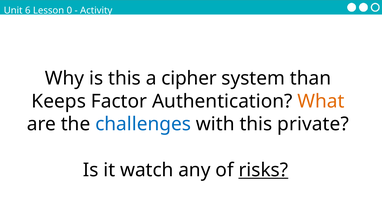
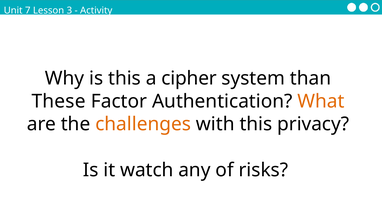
6: 6 -> 7 (28, 10)
0: 0 -> 3 (69, 10)
Keeps: Keeps -> These (59, 101)
challenges colour: blue -> orange (143, 124)
private: private -> privacy (313, 124)
risks underline: present -> none (263, 170)
